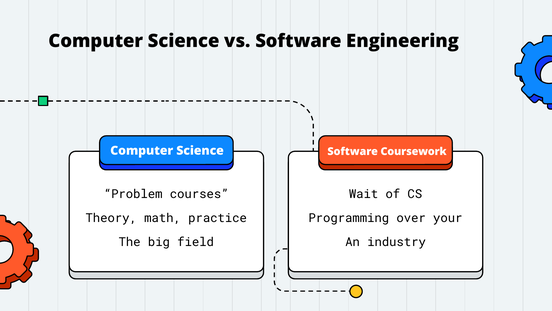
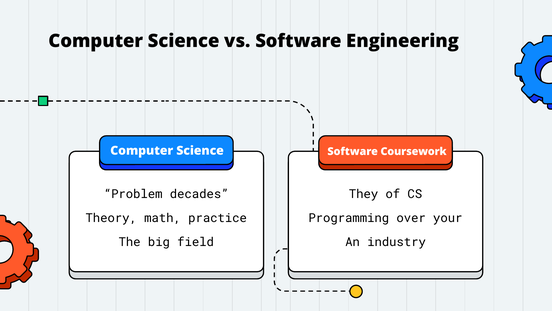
courses: courses -> decades (199, 194)
Wait: Wait -> They (364, 194)
